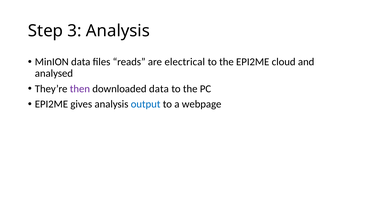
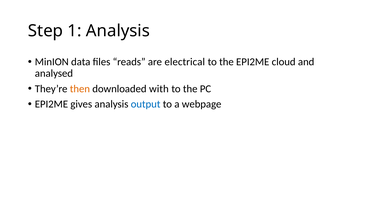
3: 3 -> 1 (75, 31)
then colour: purple -> orange (80, 89)
downloaded data: data -> with (159, 89)
